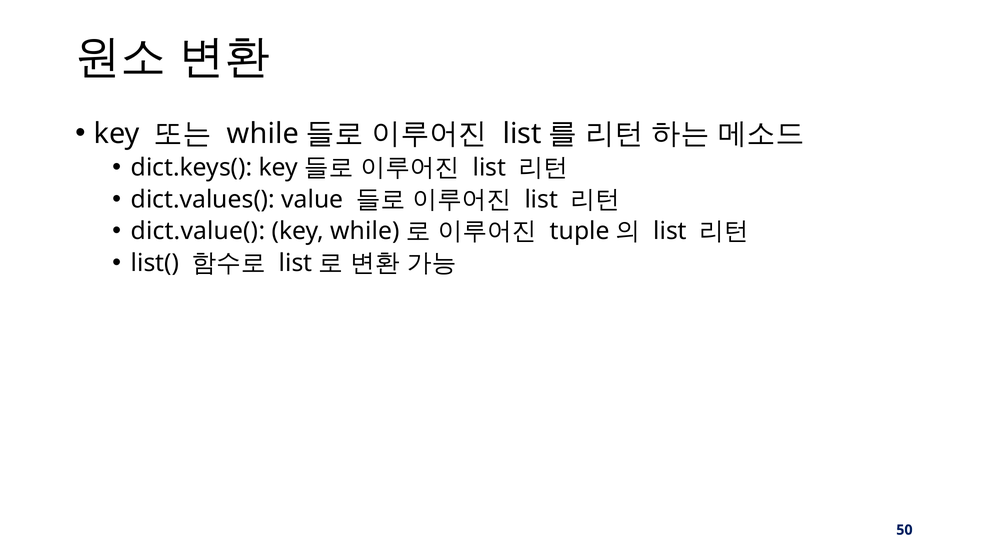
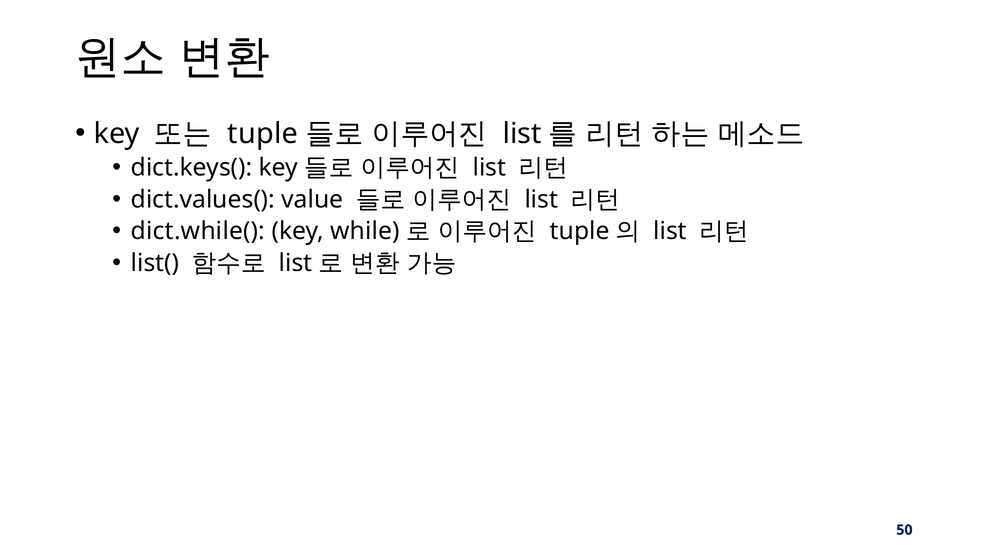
while: while -> tuple (263, 133)
dict.value(: dict.value( -> dict.while( (198, 231)
